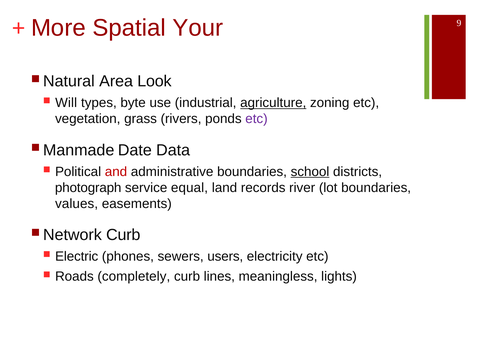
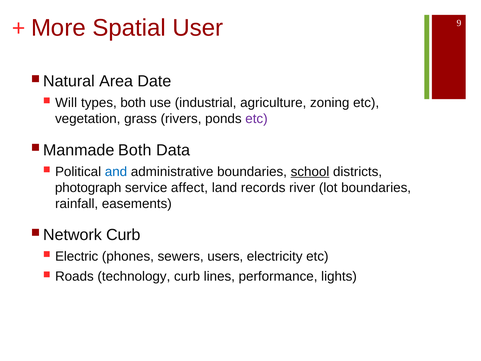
Your: Your -> User (198, 28)
Look: Look -> Date (154, 81)
types byte: byte -> both (133, 103)
agriculture underline: present -> none (273, 103)
Date: Date -> Both (135, 150)
and colour: red -> blue (116, 172)
equal: equal -> affect (190, 188)
values: values -> rainfall (77, 204)
completely: completely -> technology (134, 276)
meaningless: meaningless -> performance (278, 276)
